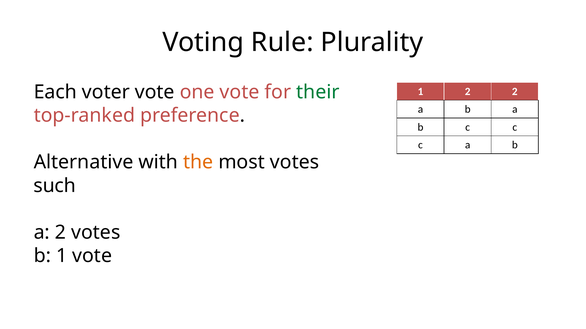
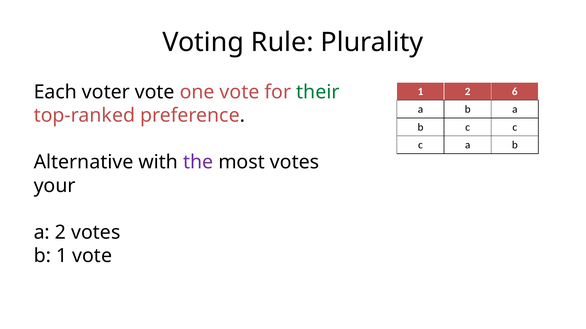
2 2: 2 -> 6 (515, 92)
the colour: orange -> purple (198, 163)
such: such -> your (55, 186)
